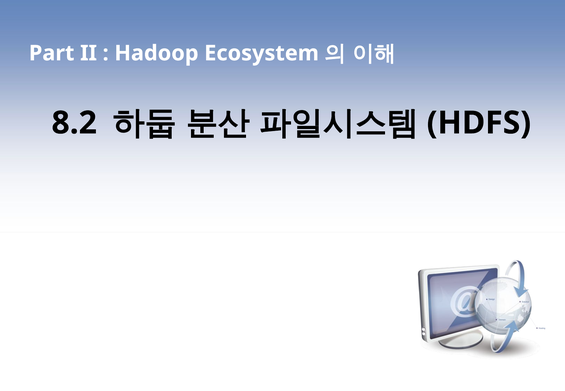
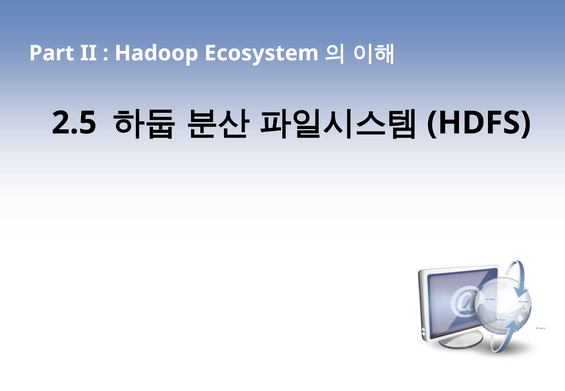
8.2: 8.2 -> 2.5 (74, 123)
